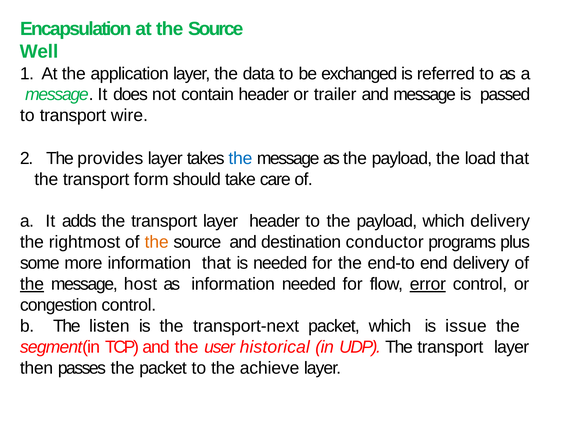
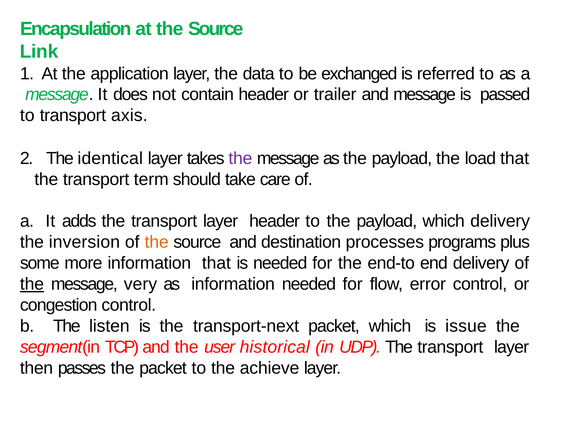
Well: Well -> Link (39, 52)
wire: wire -> axis (129, 116)
provides: provides -> identical (110, 158)
the colour: blue -> purple (240, 158)
form: form -> term (151, 179)
rightmost: rightmost -> inversion (84, 242)
conductor: conductor -> processes (385, 242)
host: host -> very (140, 284)
error underline: present -> none (428, 284)
